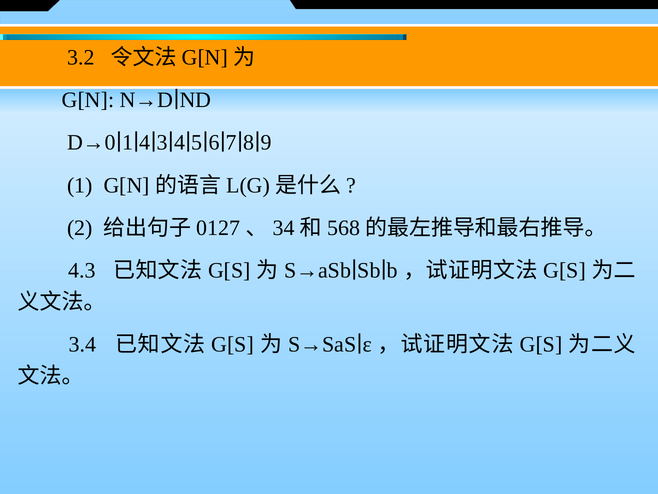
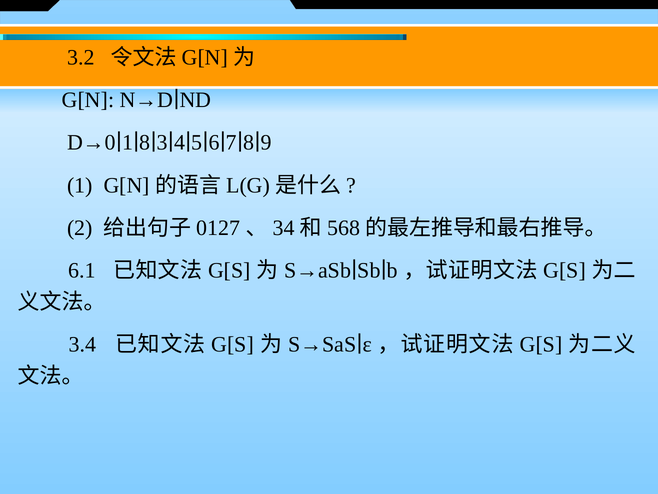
1 4: 4 -> 8 (145, 143)
4.3: 4.3 -> 6.1 (82, 270)
